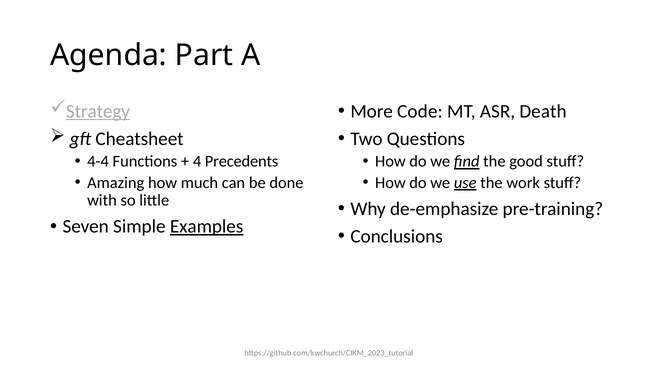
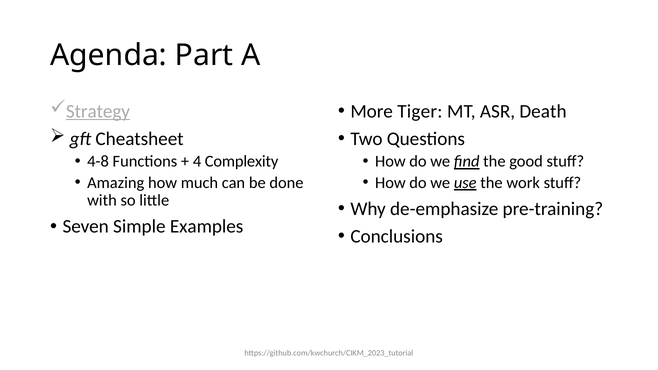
Code: Code -> Tiger (420, 111)
4-4: 4-4 -> 4-8 (98, 162)
Precedents: Precedents -> Complexity (242, 162)
Examples underline: present -> none (207, 227)
